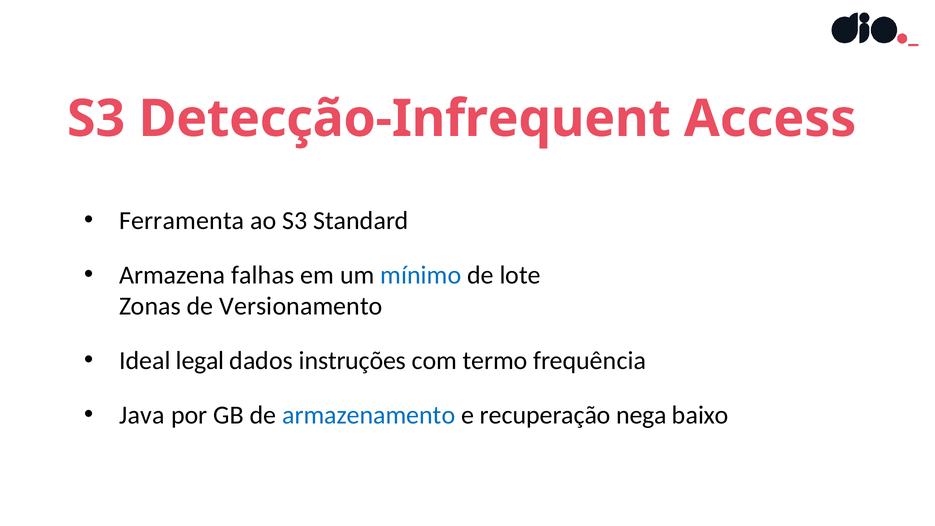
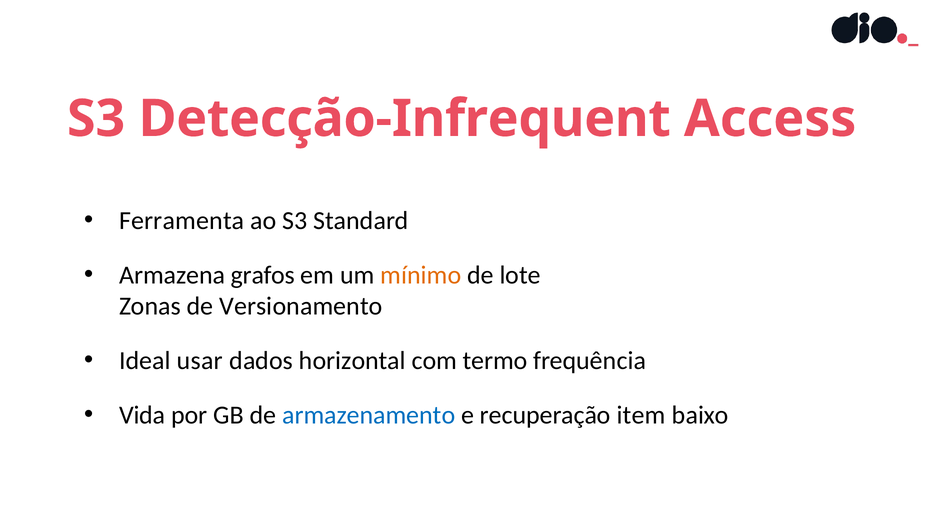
falhas: falhas -> grafos (263, 275)
mínimo colour: blue -> orange (421, 275)
legal: legal -> usar (200, 361)
instruções: instruções -> horizontal (352, 361)
Java: Java -> Vida (142, 415)
nega: nega -> item (641, 415)
